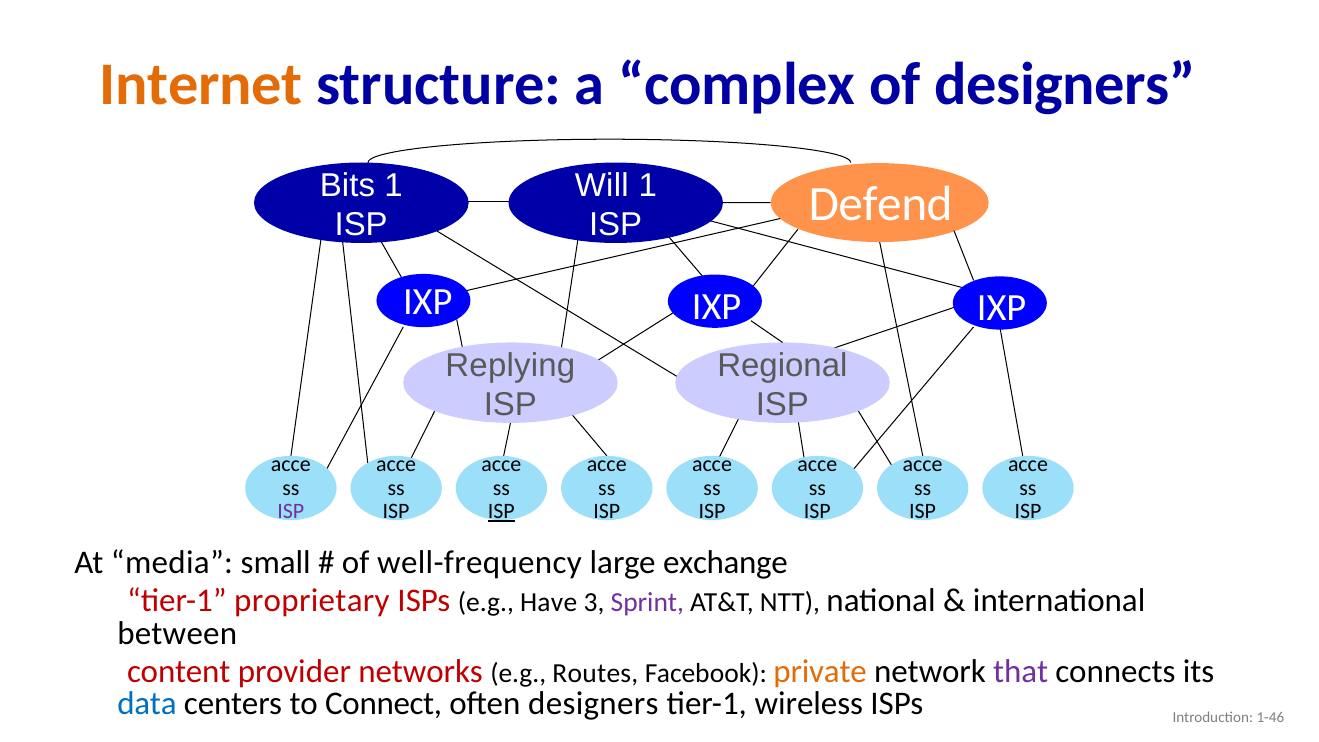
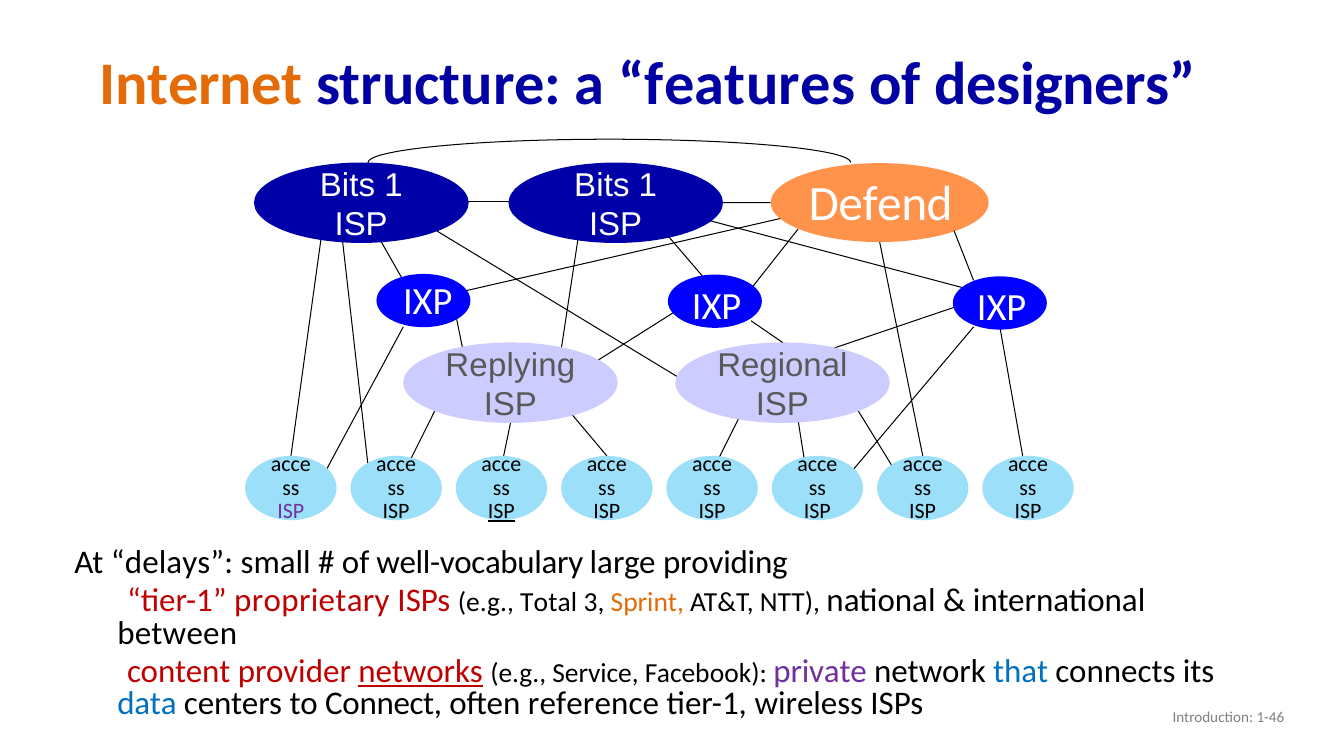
complex: complex -> features (737, 84)
Will: Will -> Bits (602, 185)
media: media -> delays (172, 563)
well-frequency: well-frequency -> well-vocabulary (480, 563)
exchange: exchange -> providing (725, 563)
Have: Have -> Total (549, 603)
Sprint colour: purple -> orange (647, 603)
networks underline: none -> present (421, 671)
Routes: Routes -> Service (596, 673)
private colour: orange -> purple (820, 671)
that colour: purple -> blue (1021, 671)
often designers: designers -> reference (593, 703)
